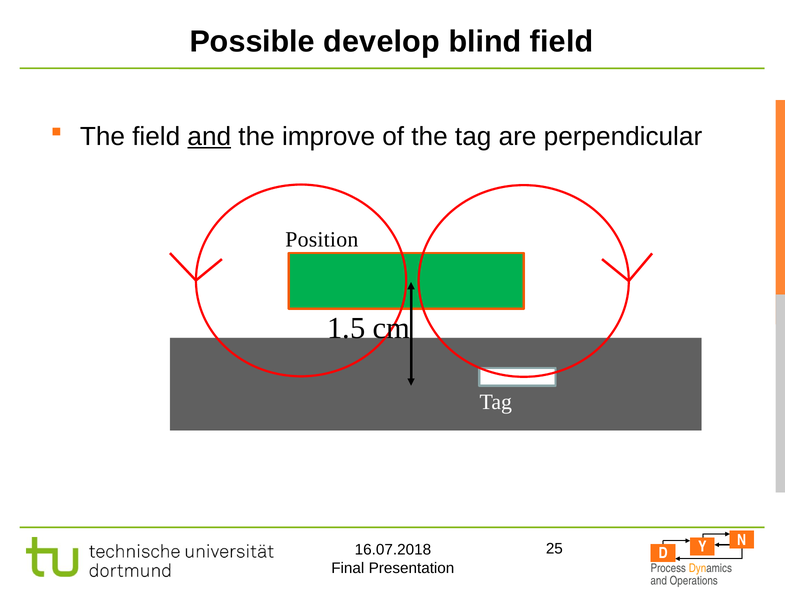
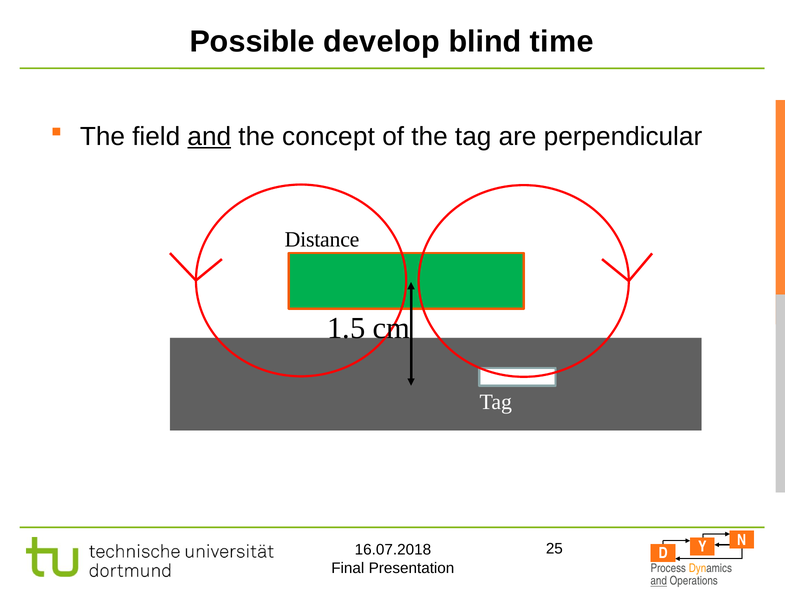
blind field: field -> time (562, 42)
improve: improve -> concept (328, 137)
Position: Position -> Distance (322, 240)
and underline: none -> present (659, 581)
